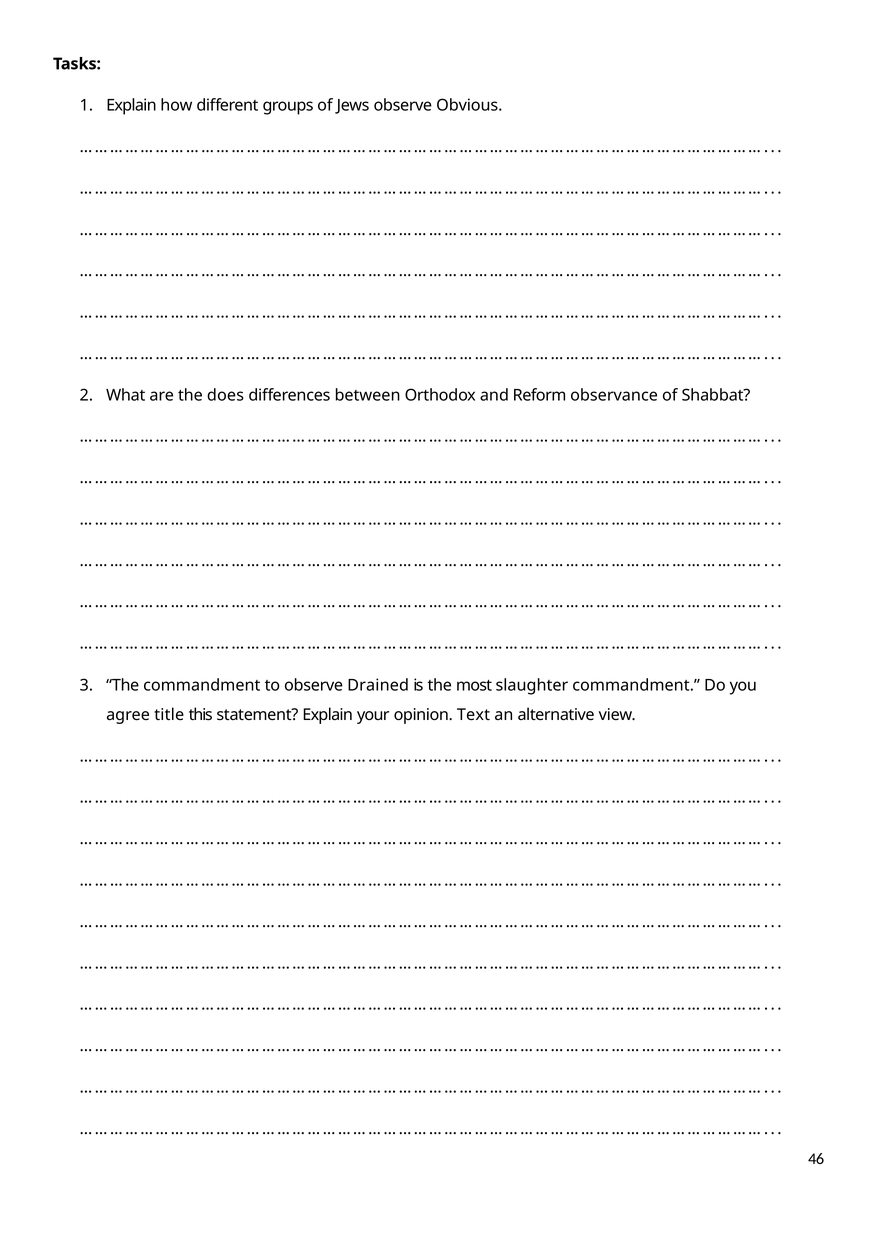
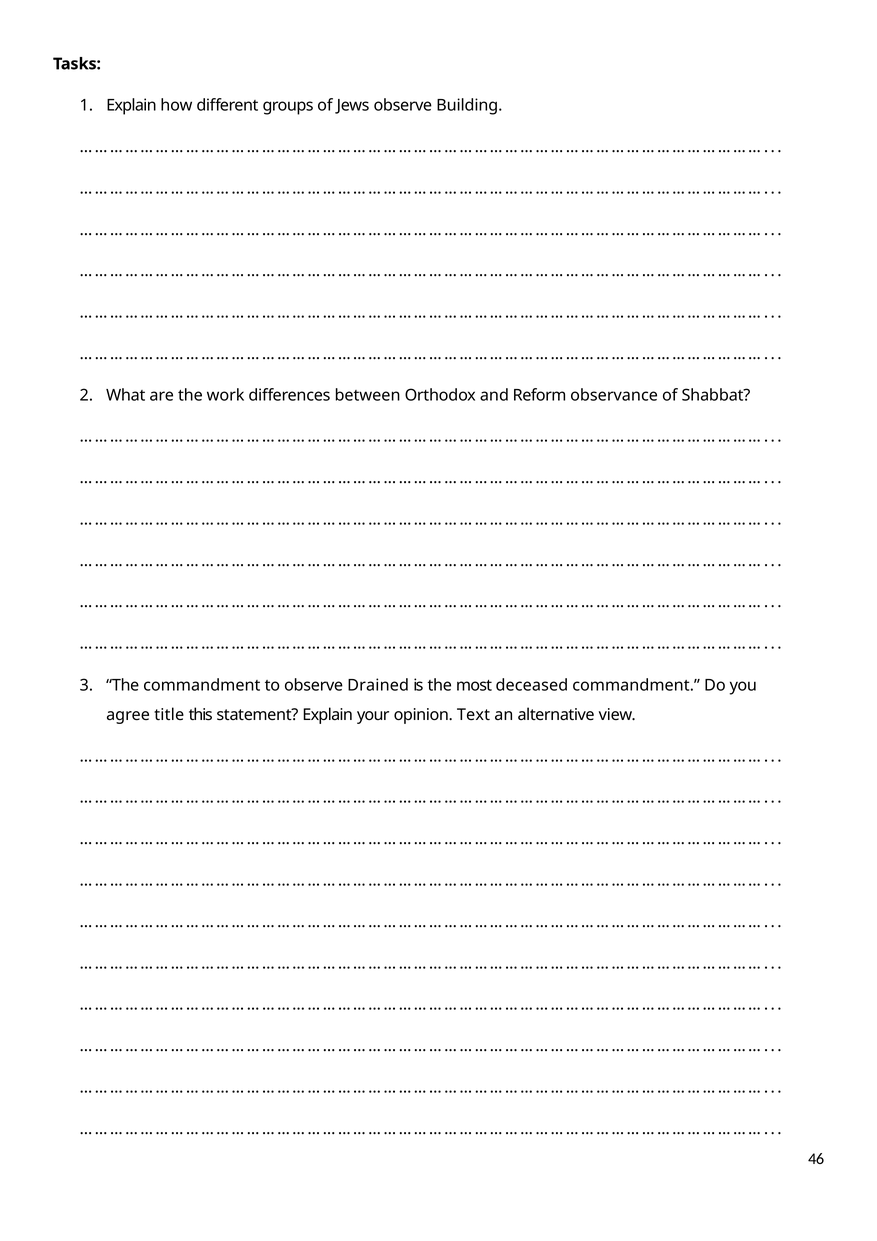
Obvious: Obvious -> Building (469, 105)
does: does -> work (226, 395)
slaughter: slaughter -> deceased (532, 685)
